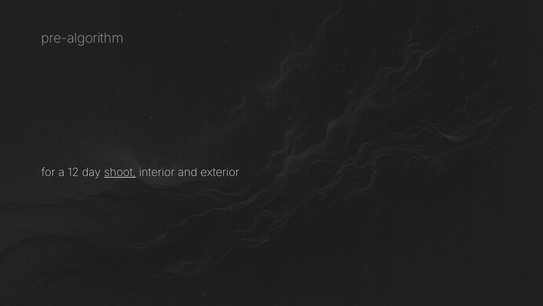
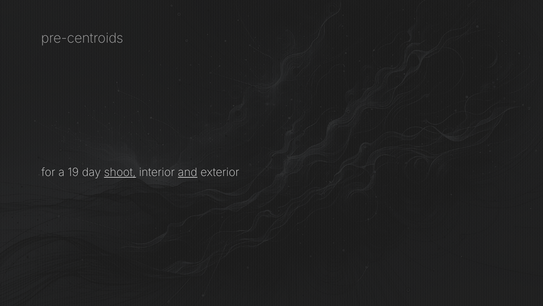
pre-algorithm: pre-algorithm -> pre-centroids (82, 38)
12: 12 -> 19 (73, 172)
and underline: none -> present (188, 172)
